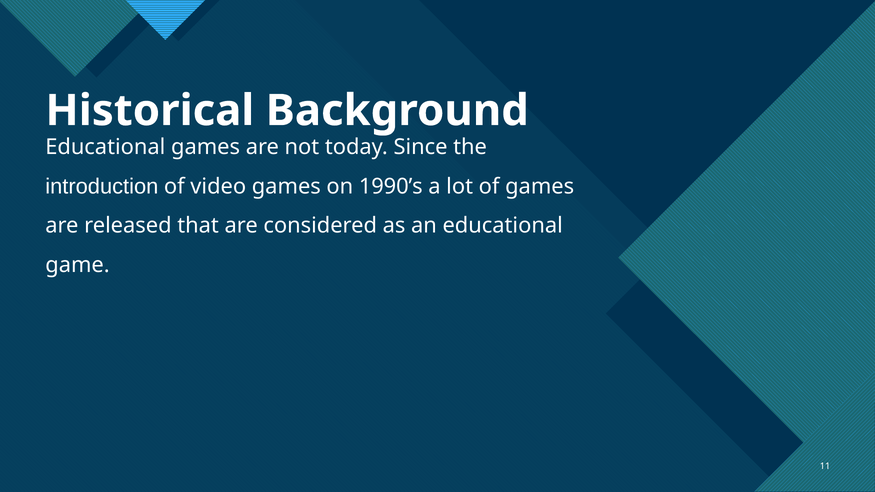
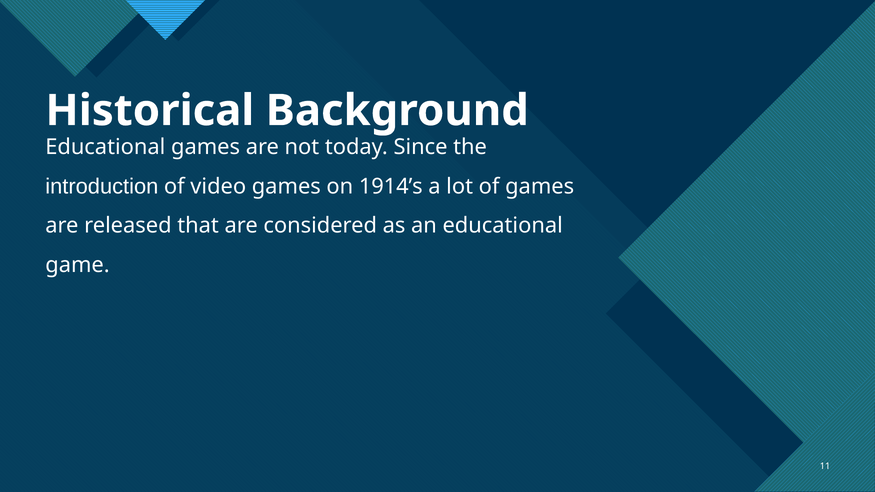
1990’s: 1990’s -> 1914’s (391, 186)
